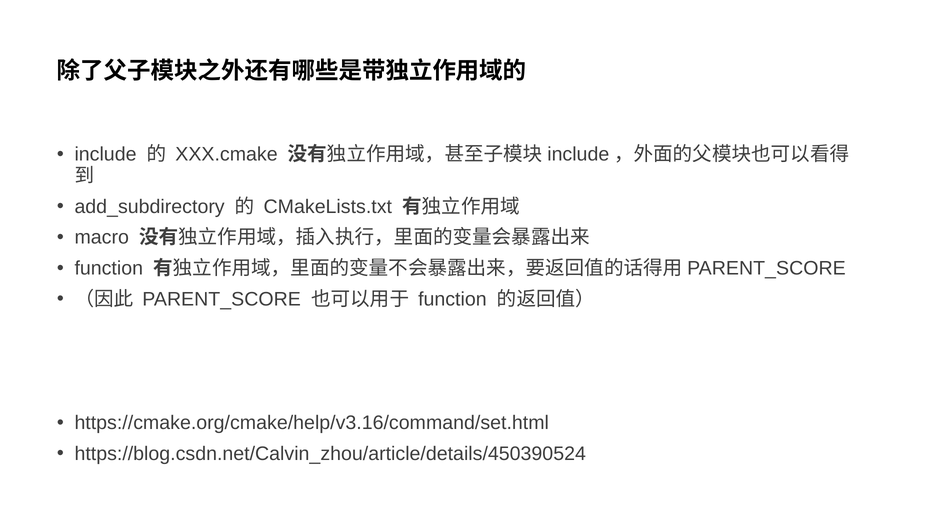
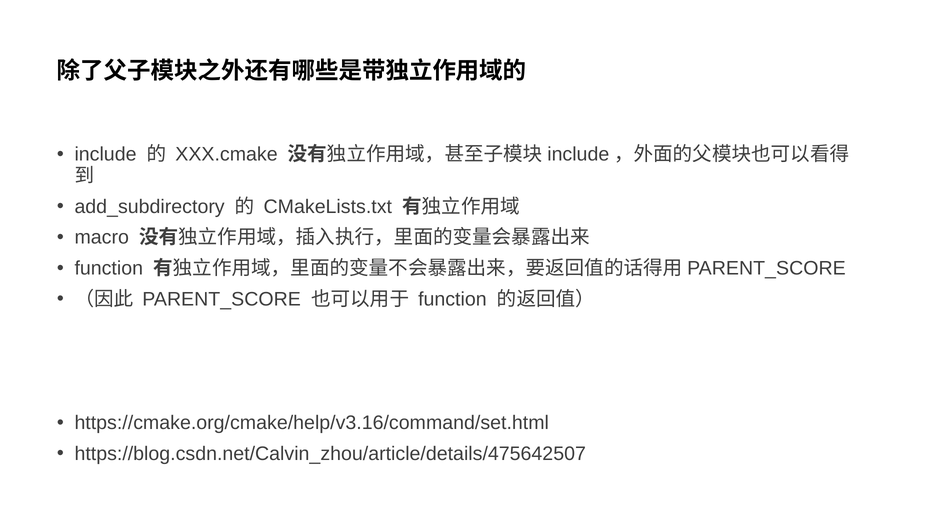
https://blog.csdn.net/Calvin_zhou/article/details/450390524: https://blog.csdn.net/Calvin_zhou/article/details/450390524 -> https://blog.csdn.net/Calvin_zhou/article/details/475642507 (330, 454)
